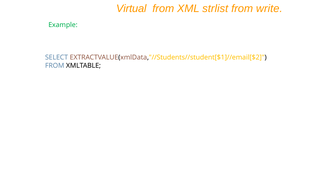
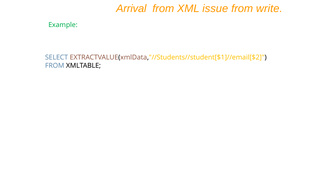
Virtual: Virtual -> Arrival (131, 8)
strlist: strlist -> issue (215, 8)
